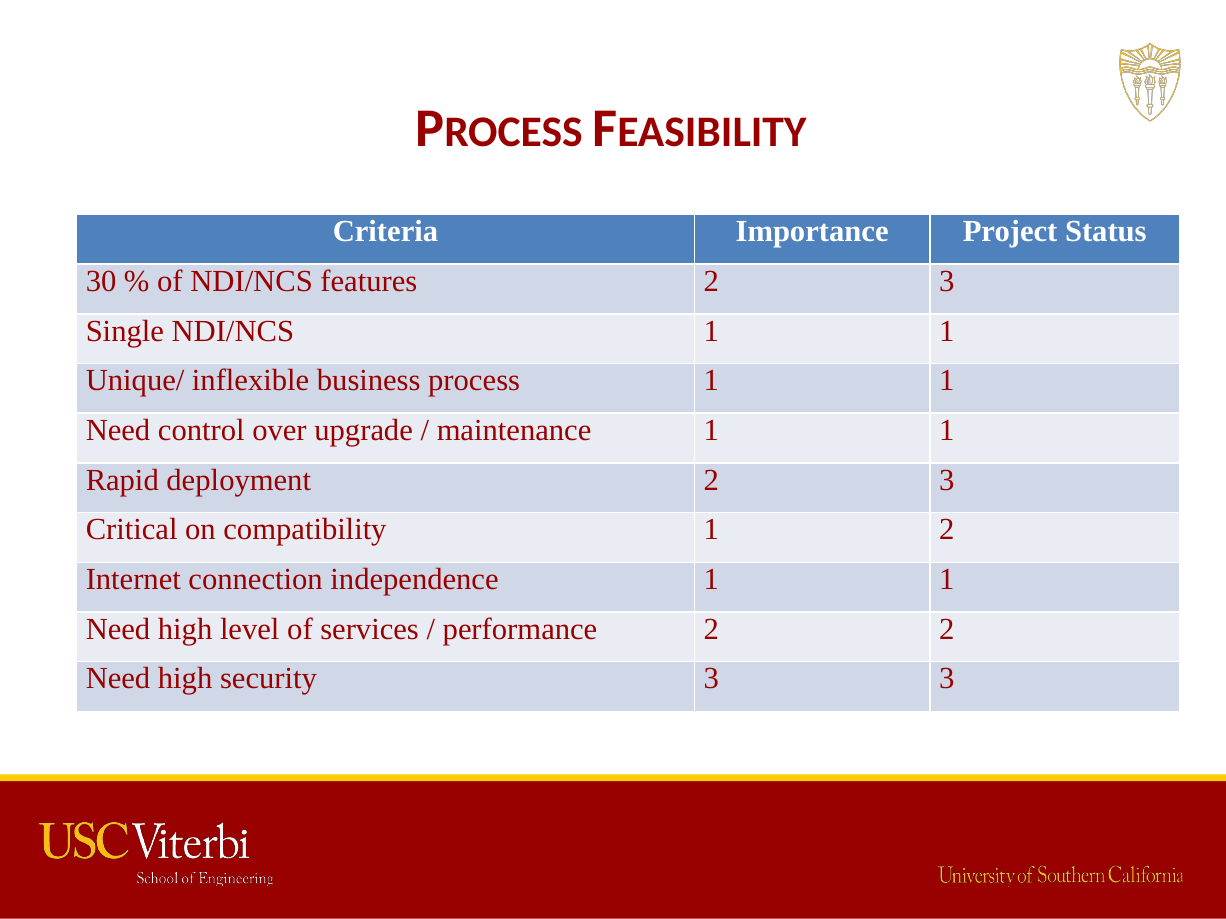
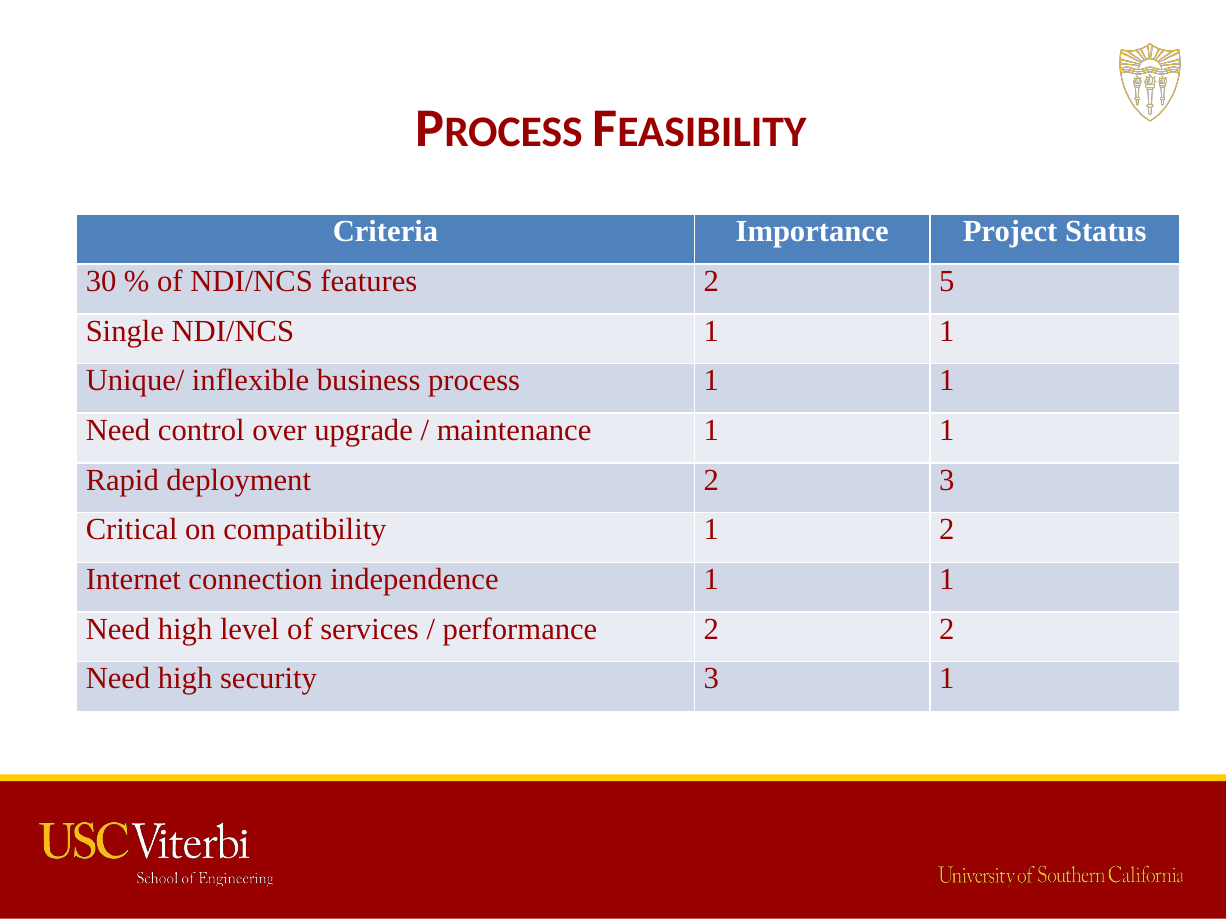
features 2 3: 3 -> 5 (947, 282)
3 3: 3 -> 1 (947, 679)
